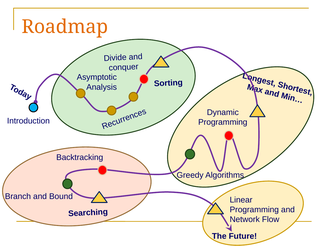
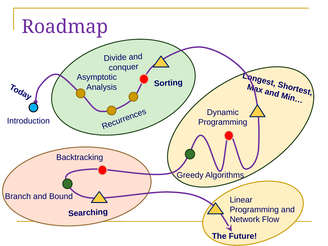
Roadmap colour: orange -> purple (65, 27)
